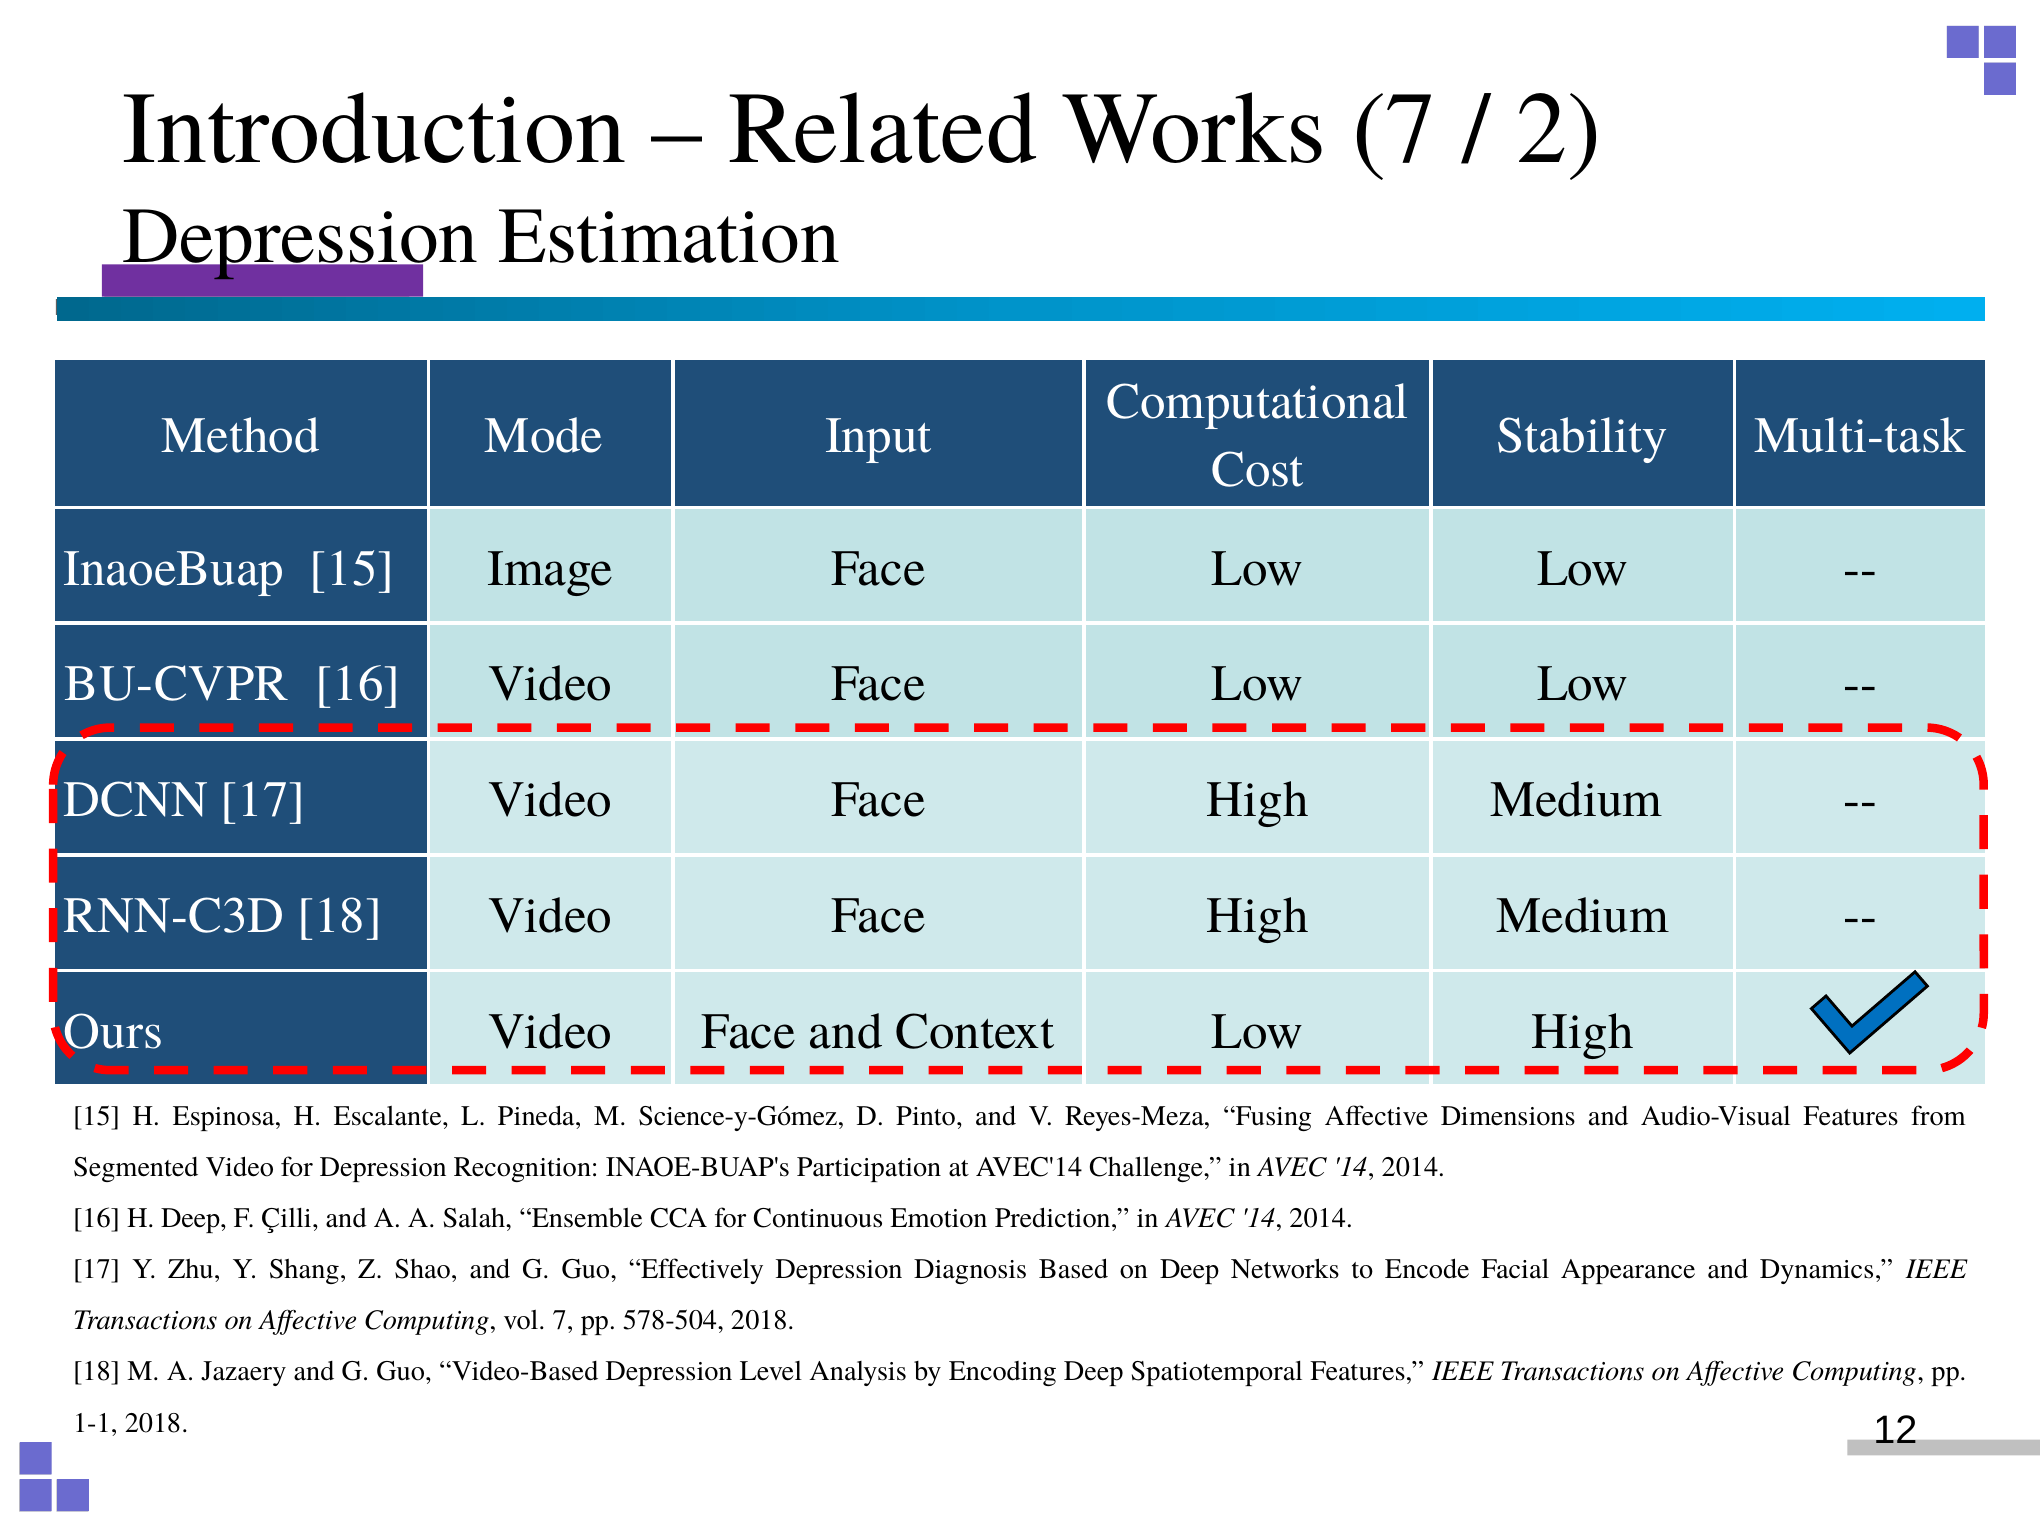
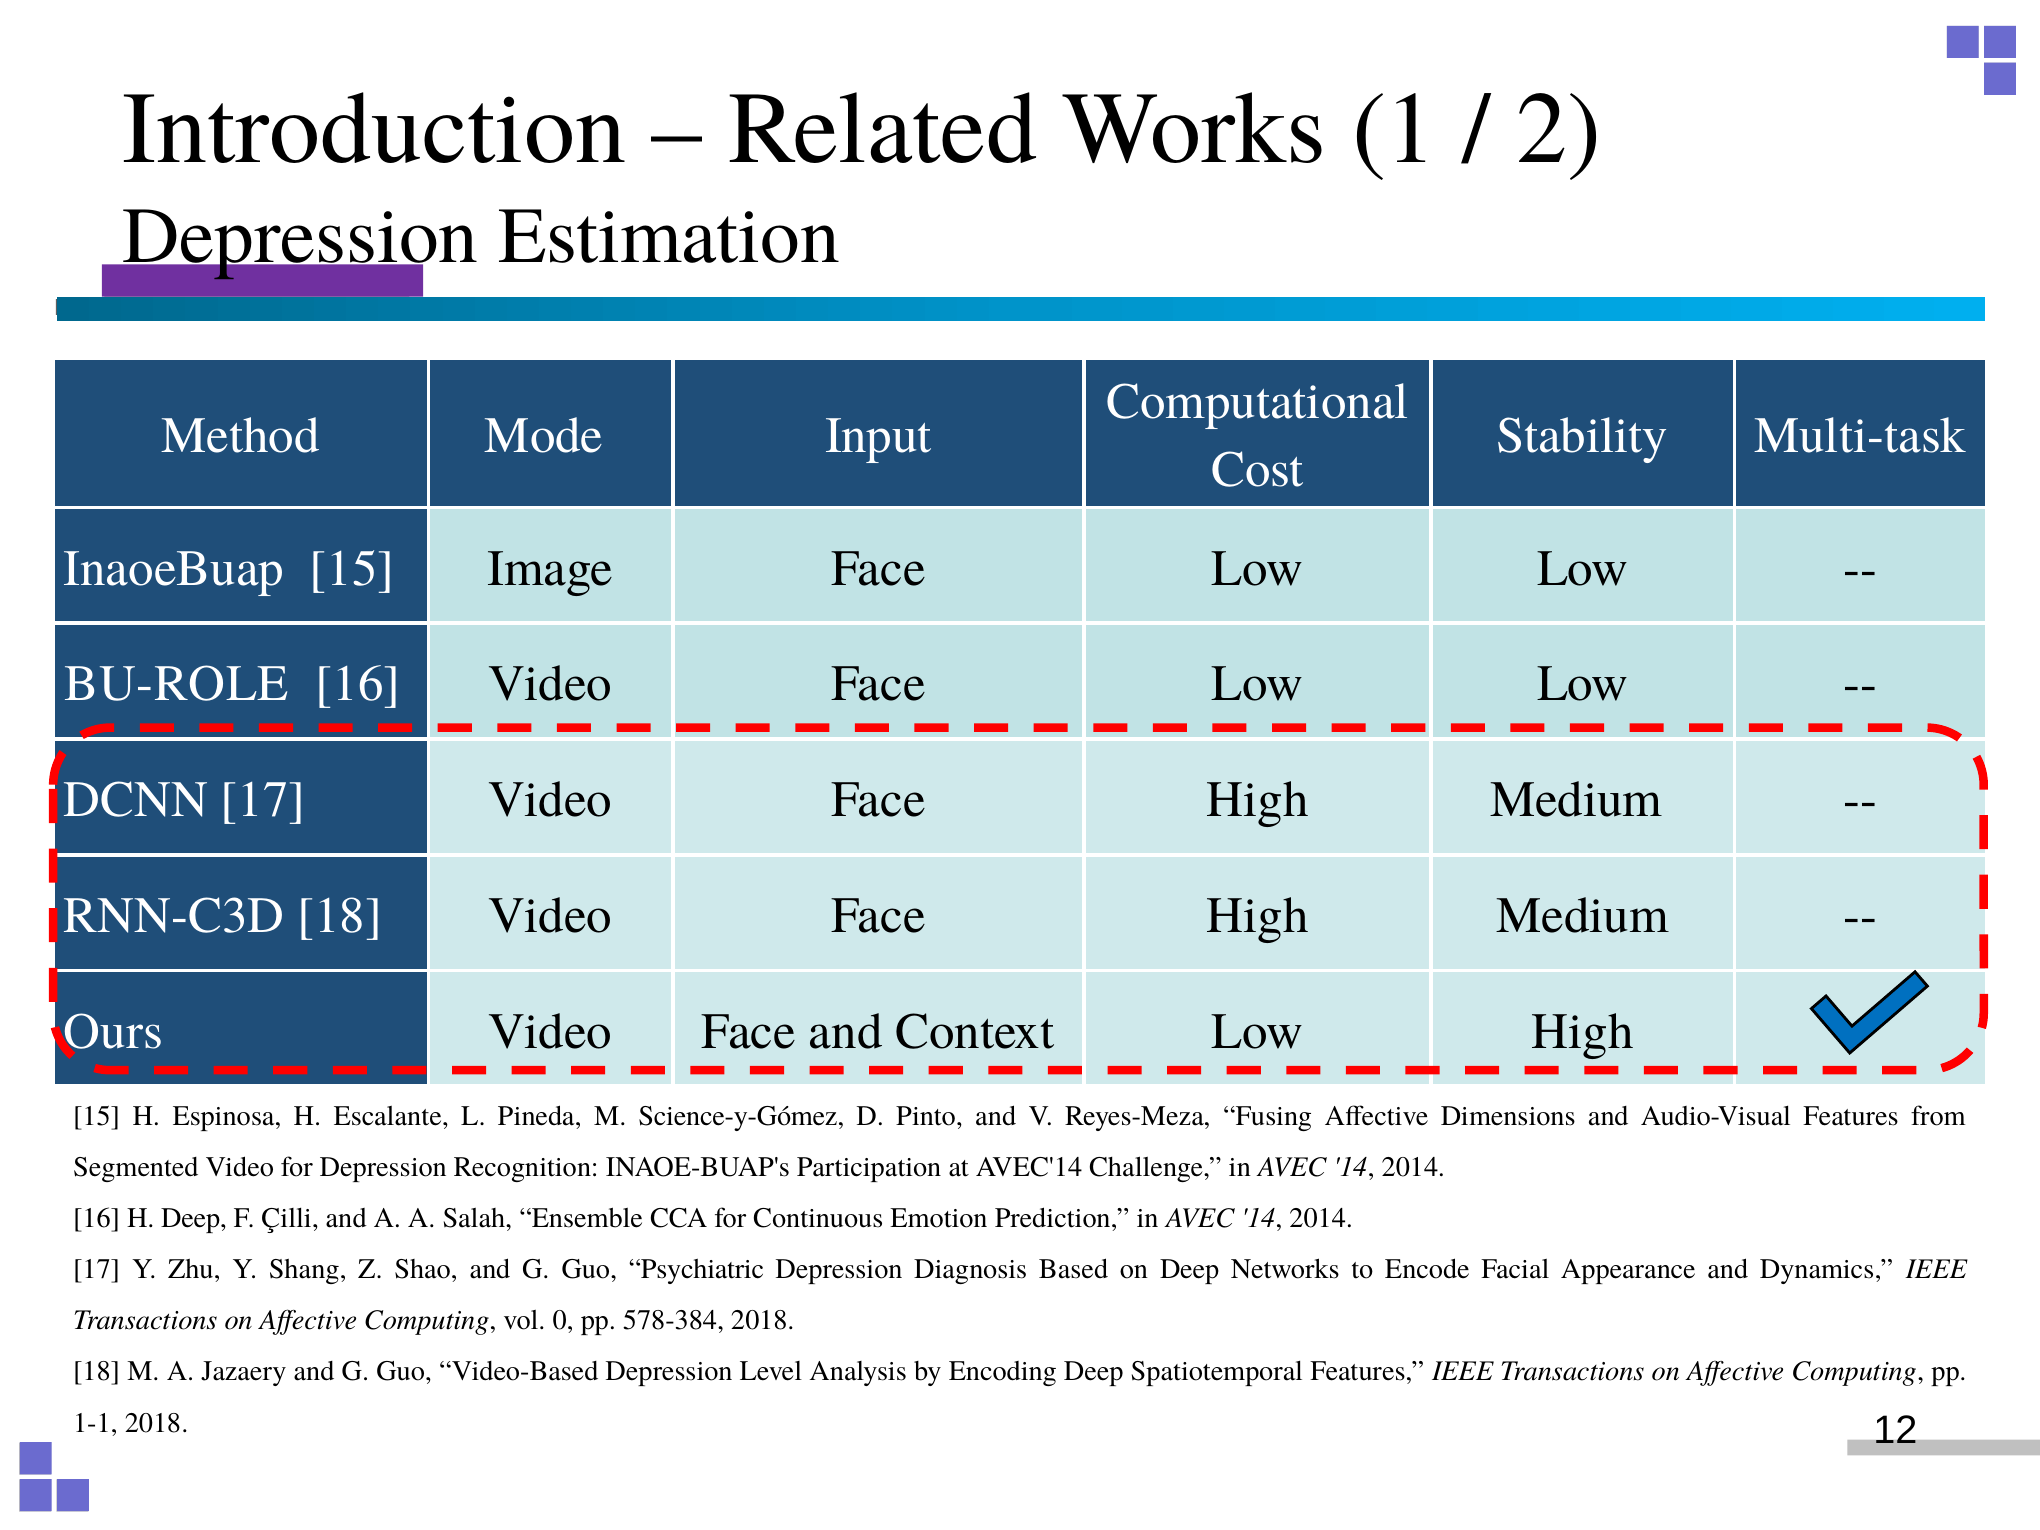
Works 7: 7 -> 1 (1394, 129)
BU-CVPR: BU-CVPR -> BU-ROLE (177, 684)
Effectively: Effectively -> Psychiatric (696, 1269)
vol 7: 7 -> 0 (563, 1321)
578-504: 578-504 -> 578-384 (674, 1321)
